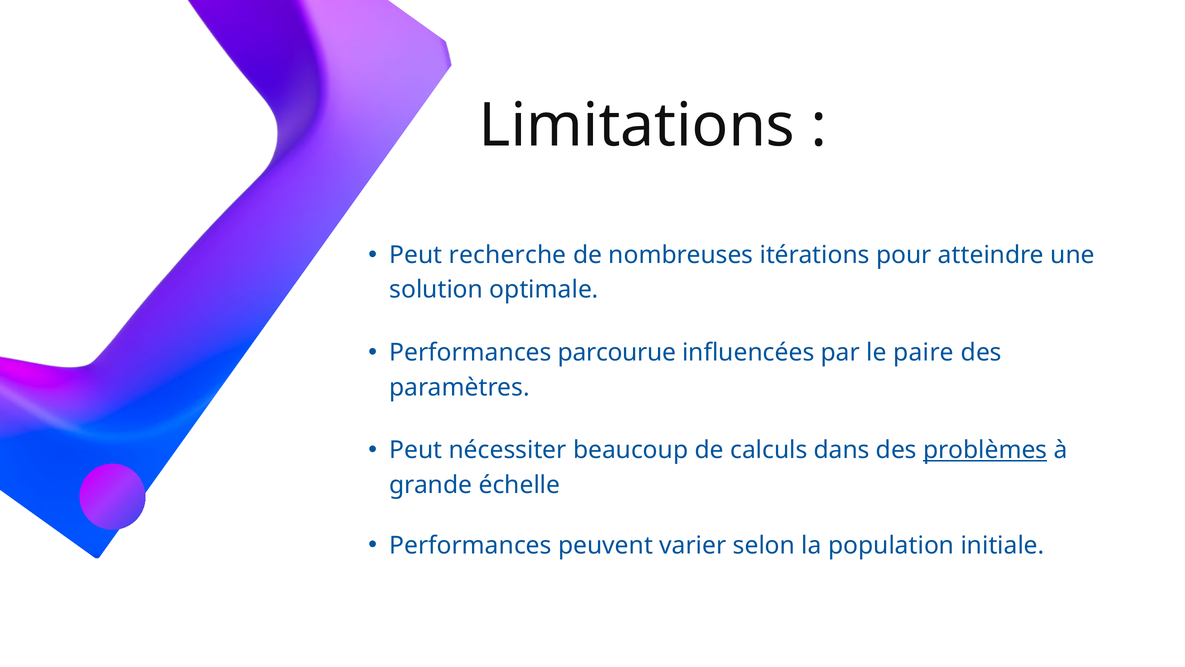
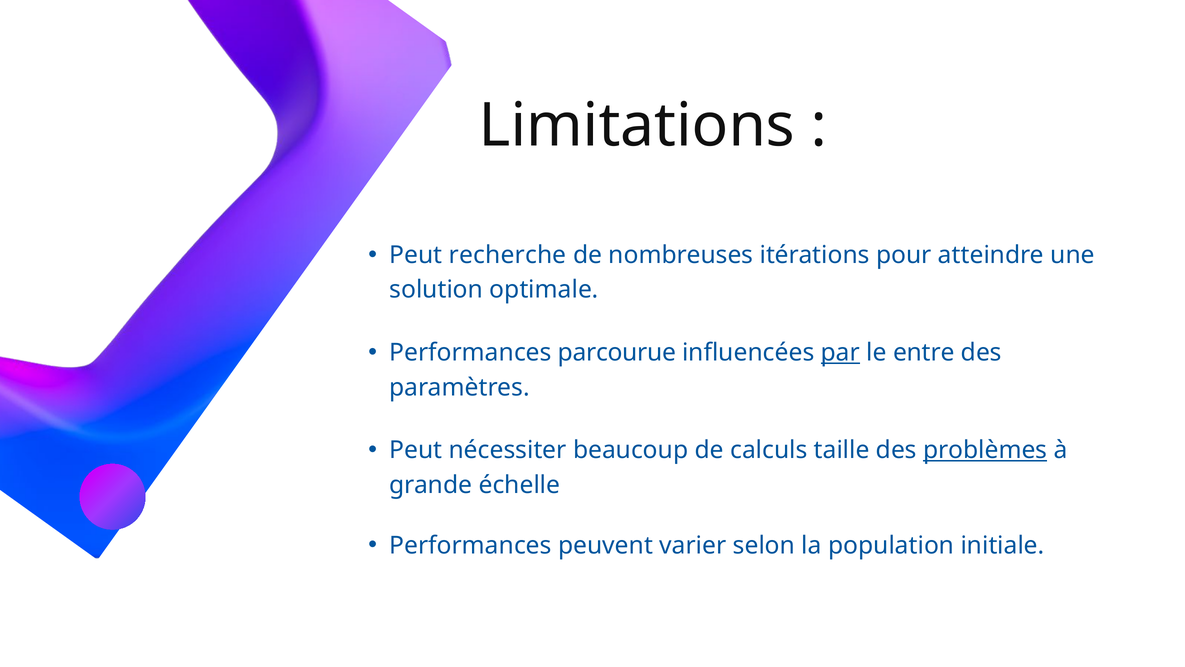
par underline: none -> present (840, 353)
paire: paire -> entre (924, 353)
dans: dans -> taille (842, 450)
